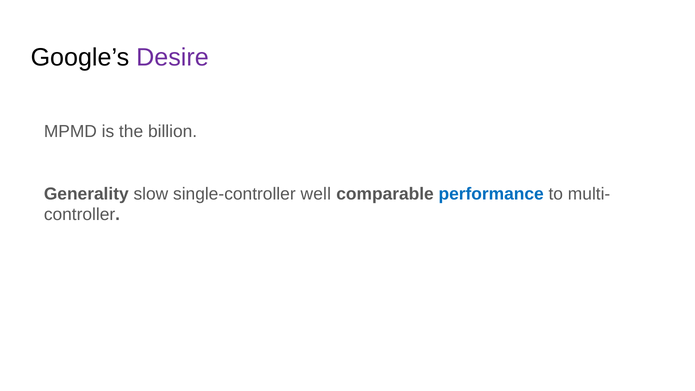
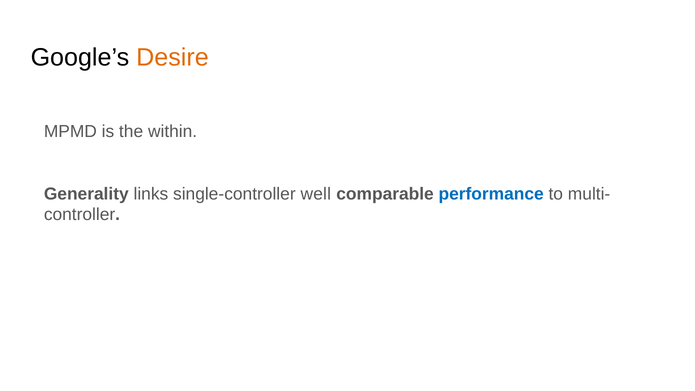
Desire colour: purple -> orange (172, 58)
billion: billion -> within (173, 131)
slow: slow -> links (151, 194)
